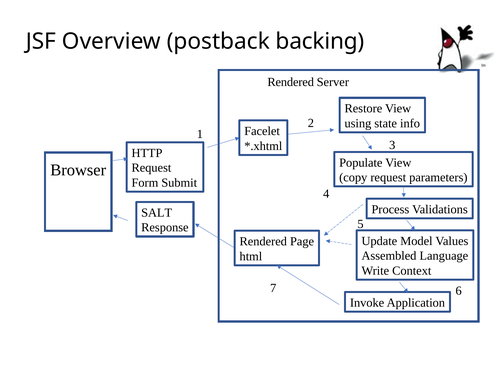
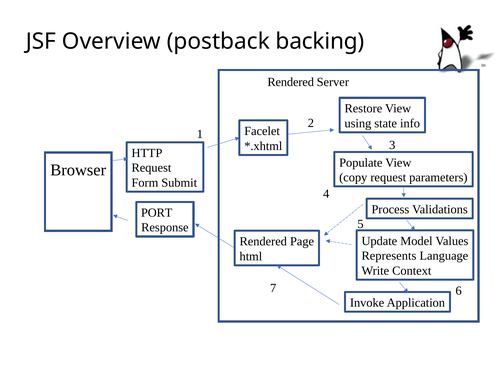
SALT: SALT -> PORT (157, 213)
Assembled: Assembled -> Represents (389, 256)
